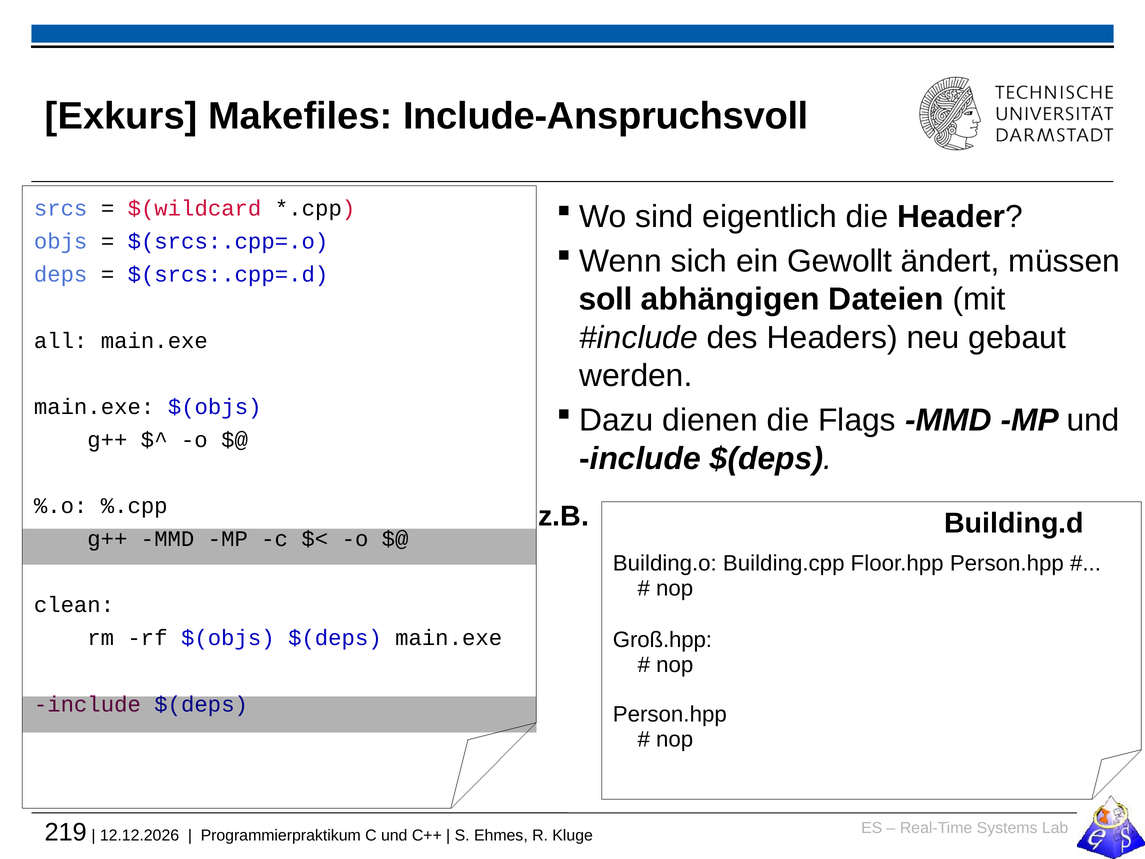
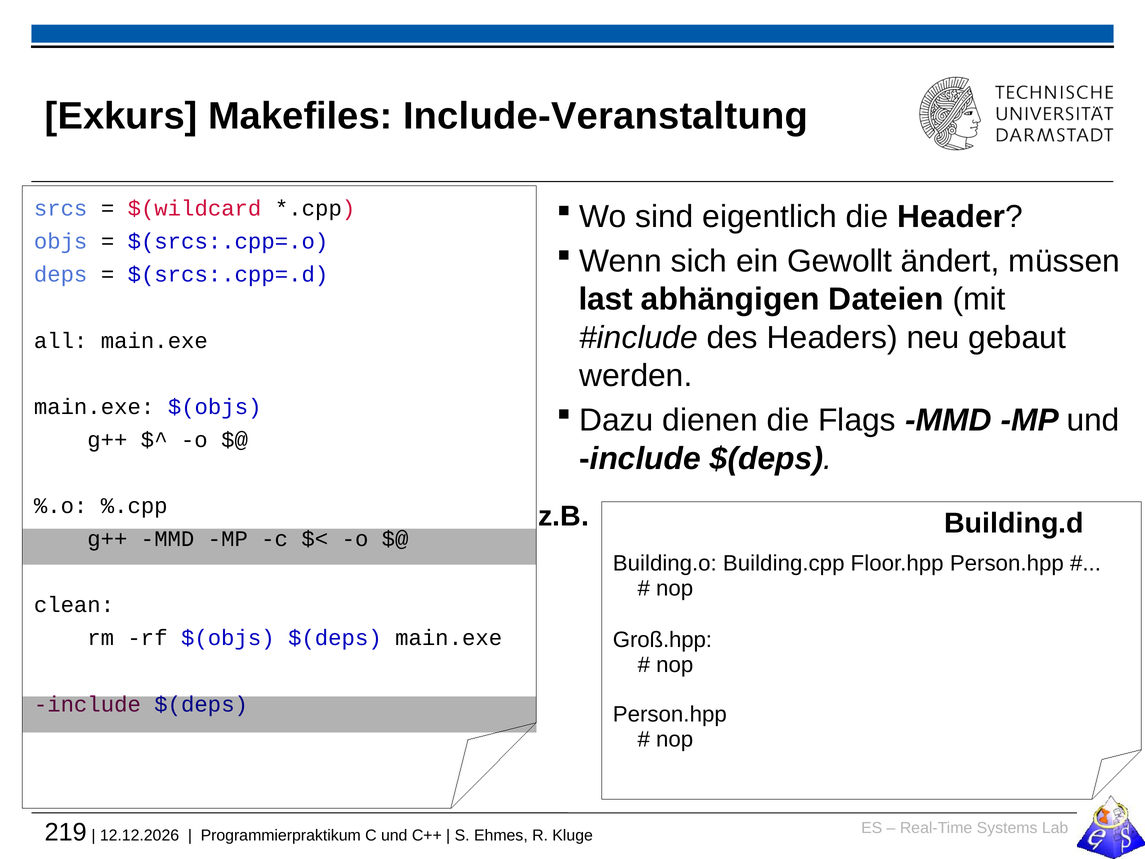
Include-Anspruchsvoll: Include-Anspruchsvoll -> Include-Veranstaltung (606, 116)
soll: soll -> last (606, 299)
